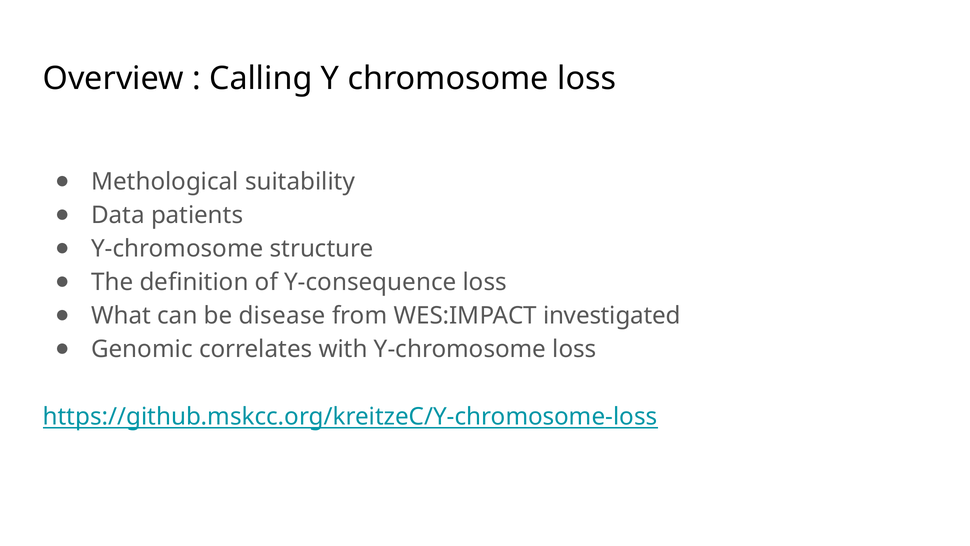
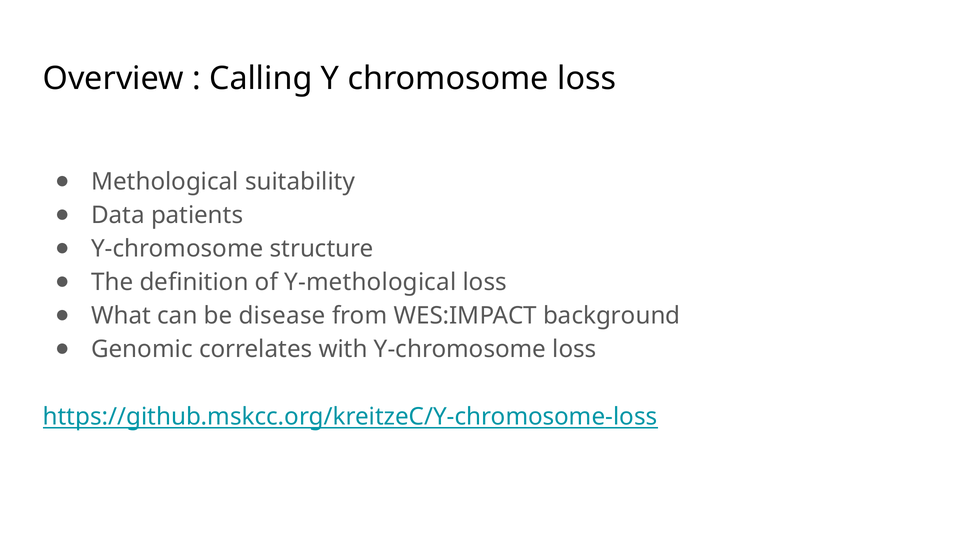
Y-consequence: Y-consequence -> Y-methological (370, 282)
investigated: investigated -> background (612, 315)
